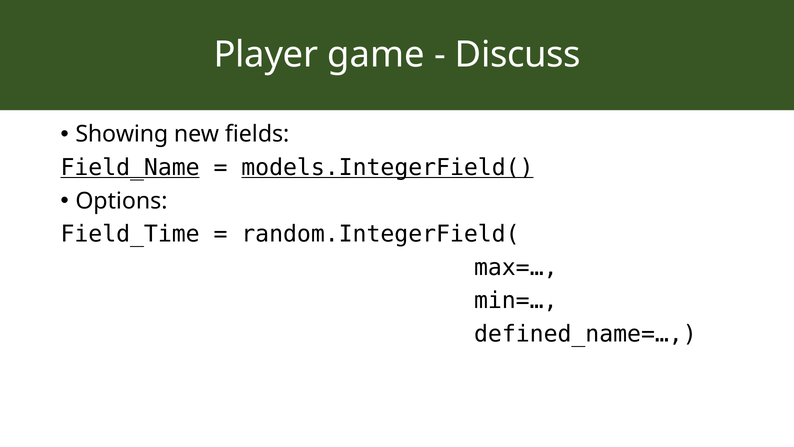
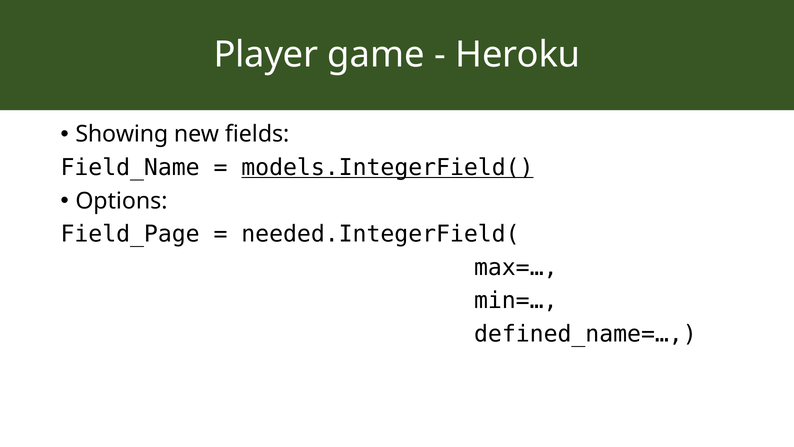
Discuss: Discuss -> Heroku (518, 55)
Field_Name underline: present -> none (130, 167)
Field_Time: Field_Time -> Field_Page (130, 234)
random.IntegerField(: random.IntegerField( -> needed.IntegerField( (380, 234)
